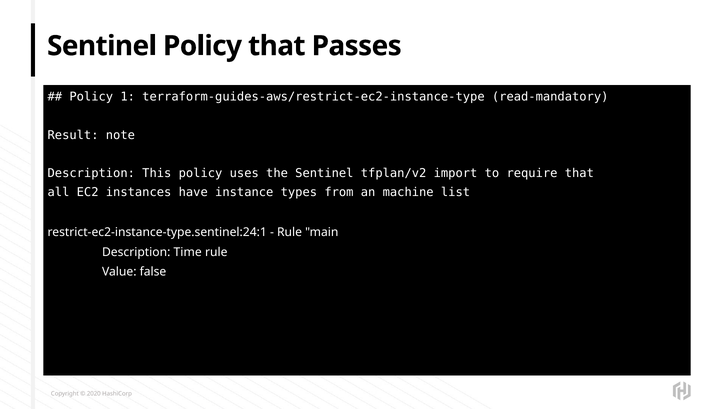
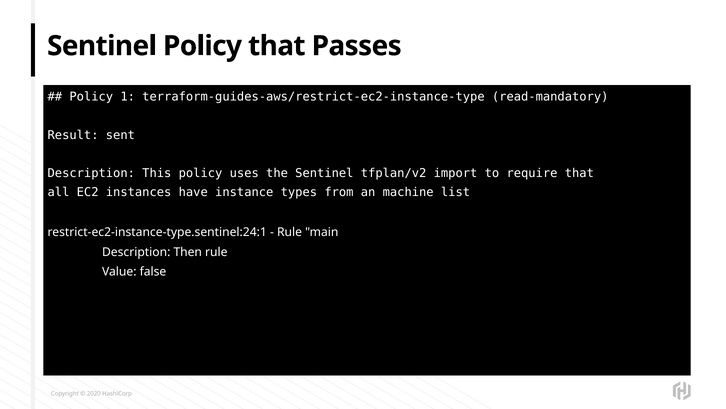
note: note -> sent (120, 135)
Time: Time -> Then (188, 252)
